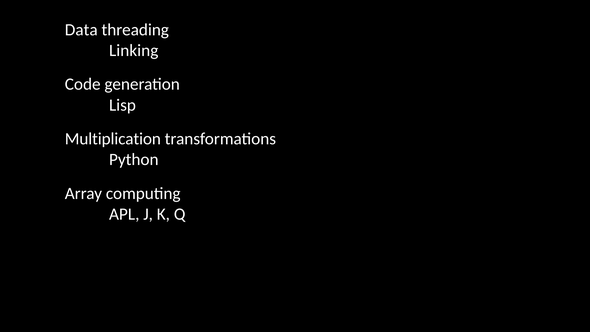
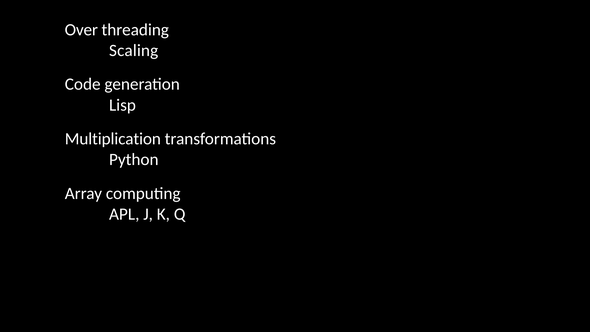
Data: Data -> Over (81, 30)
Linking: Linking -> Scaling (134, 50)
